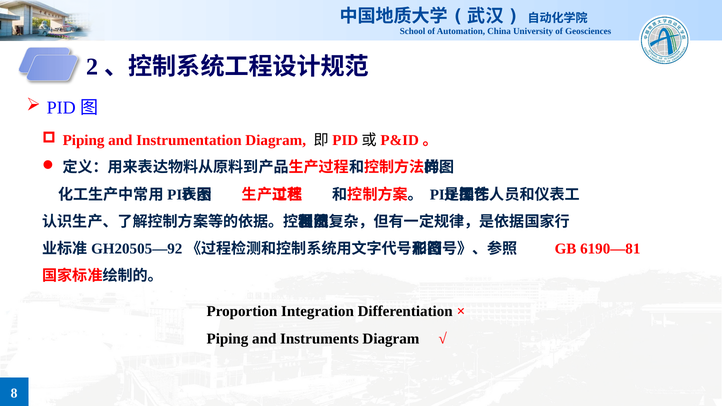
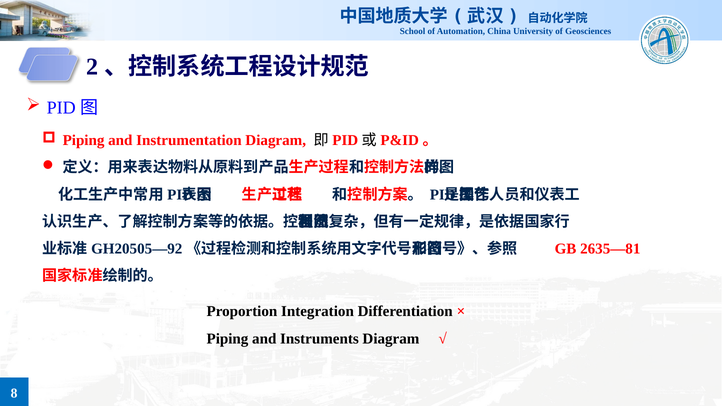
6190—81: 6190—81 -> 2635—81 (610, 249)
